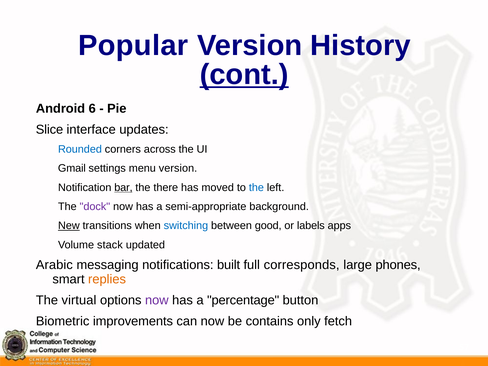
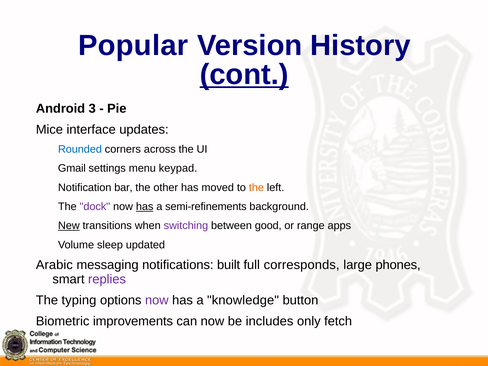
6: 6 -> 3 (92, 109)
Slice: Slice -> Mice (49, 130)
menu version: version -> keypad (178, 168)
bar underline: present -> none (123, 188)
there: there -> other (166, 188)
the colour: blue -> orange (256, 188)
has underline: none -> present (145, 207)
semi-appropriate: semi-appropriate -> semi-refinements (206, 207)
switching colour: blue -> purple (186, 226)
labels: labels -> range (311, 226)
stack: stack -> sleep (110, 245)
replies colour: orange -> purple (107, 279)
virtual: virtual -> typing (79, 300)
percentage: percentage -> knowledge (243, 300)
contains: contains -> includes (270, 321)
